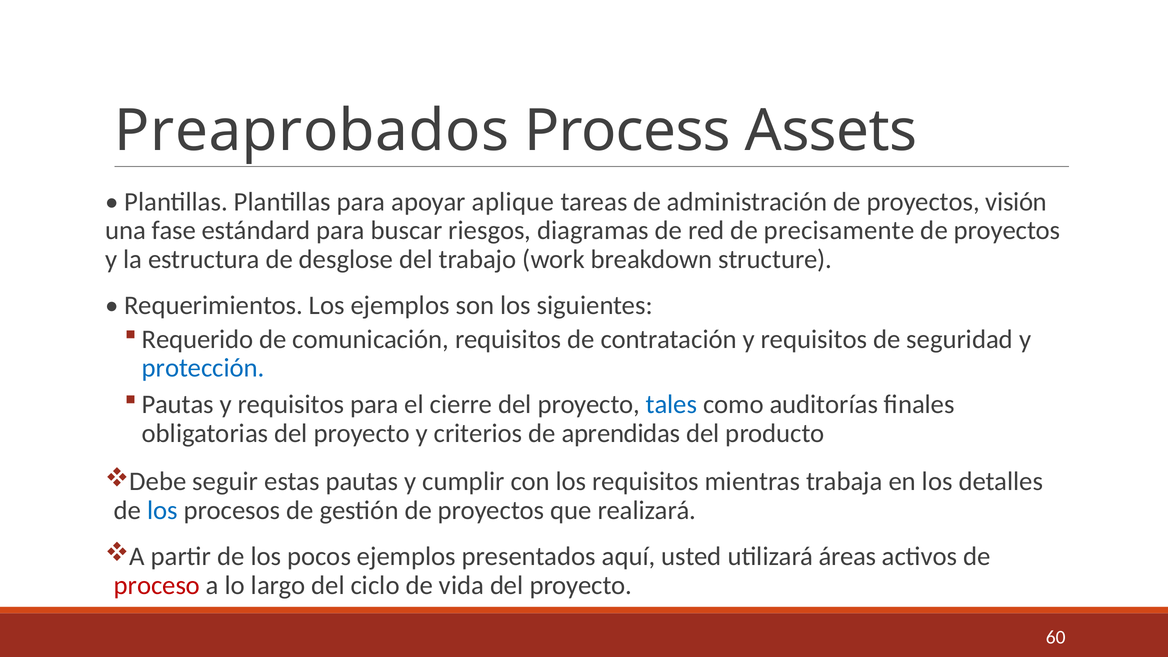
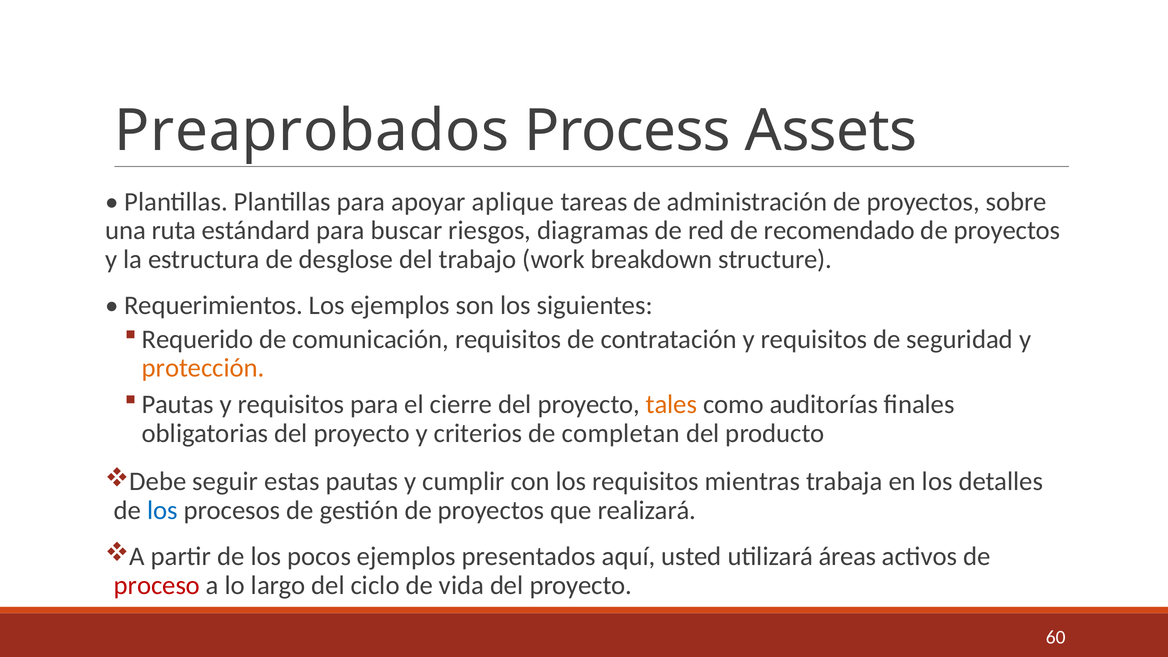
visión: visión -> sobre (1016, 202)
fase: fase -> ruta (174, 231)
precisamente: precisamente -> recomendado (839, 231)
protección colour: blue -> orange (203, 368)
tales colour: blue -> orange (671, 404)
aprendidas: aprendidas -> completan (621, 433)
